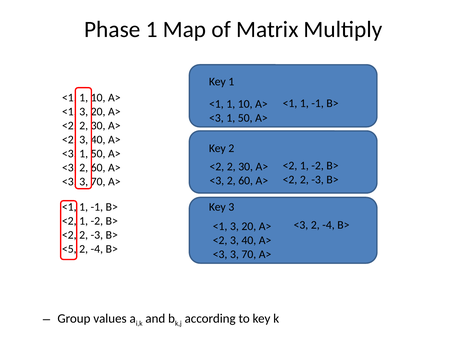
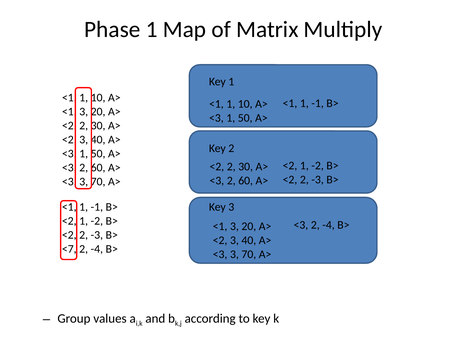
<5: <5 -> <7 (69, 249)
